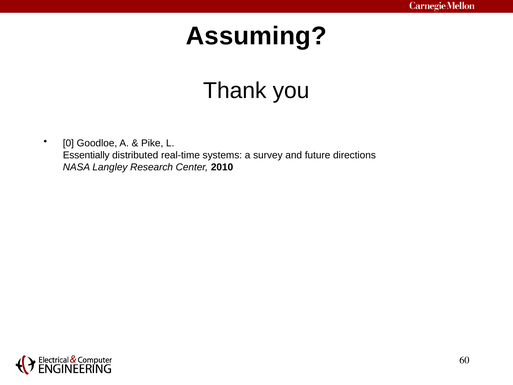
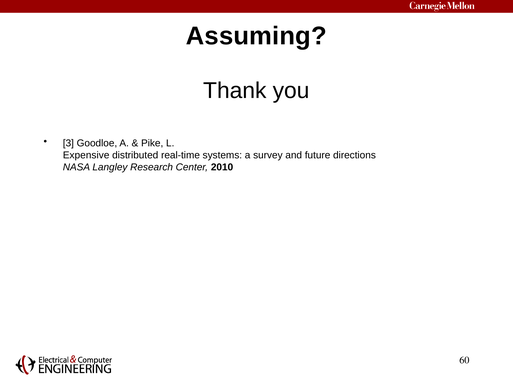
0: 0 -> 3 (68, 143)
Essentially: Essentially -> Expensive (86, 155)
